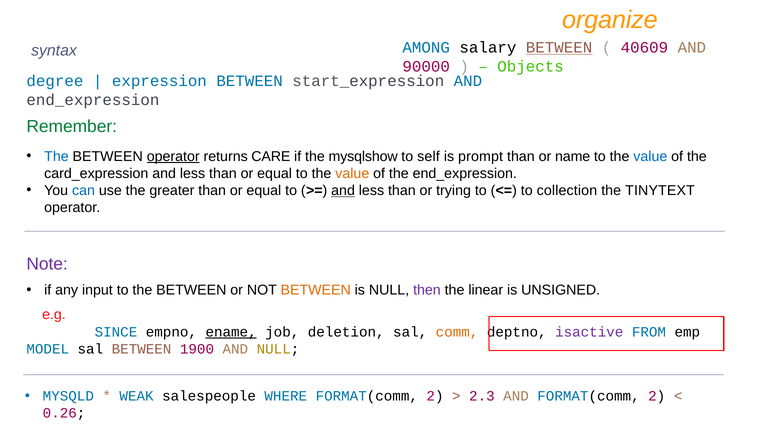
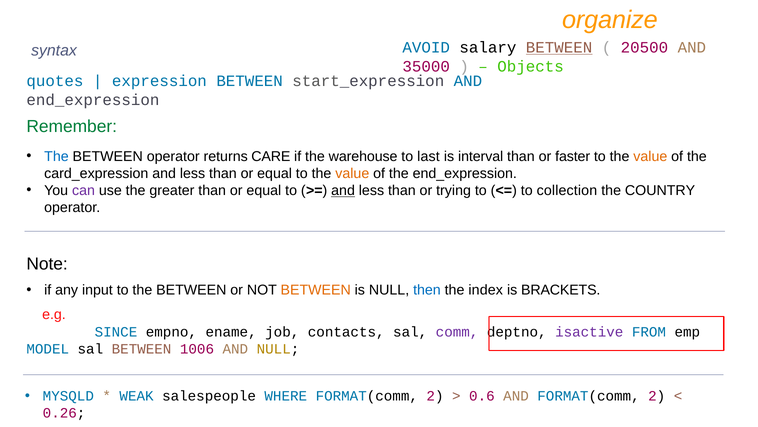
AMONG: AMONG -> AVOID (426, 47)
40609: 40609 -> 20500 (644, 47)
90000: 90000 -> 35000 (426, 66)
degree: degree -> quotes (55, 81)
operator underline: present -> none (173, 156)
mysqlshow: mysqlshow -> warehouse (363, 156)
self: self -> last (429, 156)
prompt: prompt -> interval (481, 156)
name: name -> faster (573, 156)
value colour: blue -> orange (650, 156)
can colour: blue -> purple (84, 190)
TINYTEXT: TINYTEXT -> COUNTRY (660, 190)
Note colour: purple -> black (47, 263)
then colour: purple -> blue (427, 290)
linear: linear -> index (486, 290)
UNSIGNED: UNSIGNED -> BRACKETS (561, 290)
ename underline: present -> none (231, 331)
deletion: deletion -> contacts (346, 331)
comm colour: orange -> purple (457, 331)
1900: 1900 -> 1006 (197, 348)
2.3: 2.3 -> 0.6 (482, 396)
